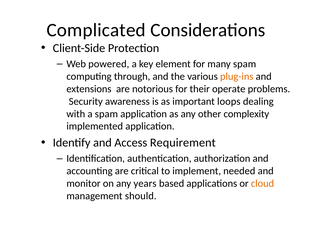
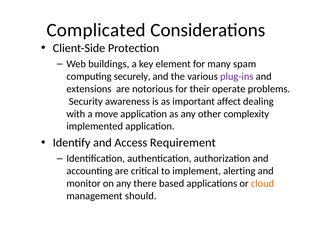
powered: powered -> buildings (109, 64)
through: through -> securely (132, 76)
plug-ins colour: orange -> purple (237, 76)
loops: loops -> affect (229, 101)
a spam: spam -> move (106, 114)
needed: needed -> alerting (239, 171)
years: years -> there (145, 184)
